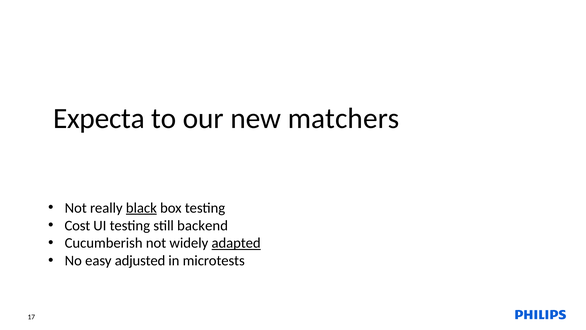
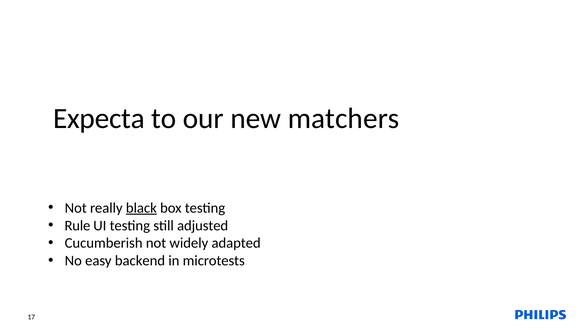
Cost: Cost -> Rule (77, 225)
backend: backend -> adjusted (203, 225)
adapted underline: present -> none (236, 243)
adjusted: adjusted -> backend (140, 260)
